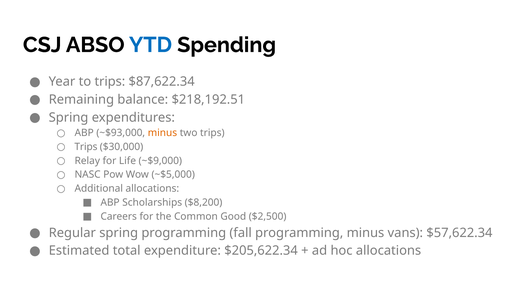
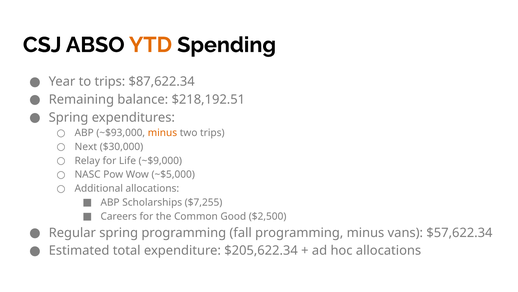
YTD colour: blue -> orange (151, 45)
Trips: Trips -> Next (86, 146)
$8,200: $8,200 -> $7,255 (204, 202)
